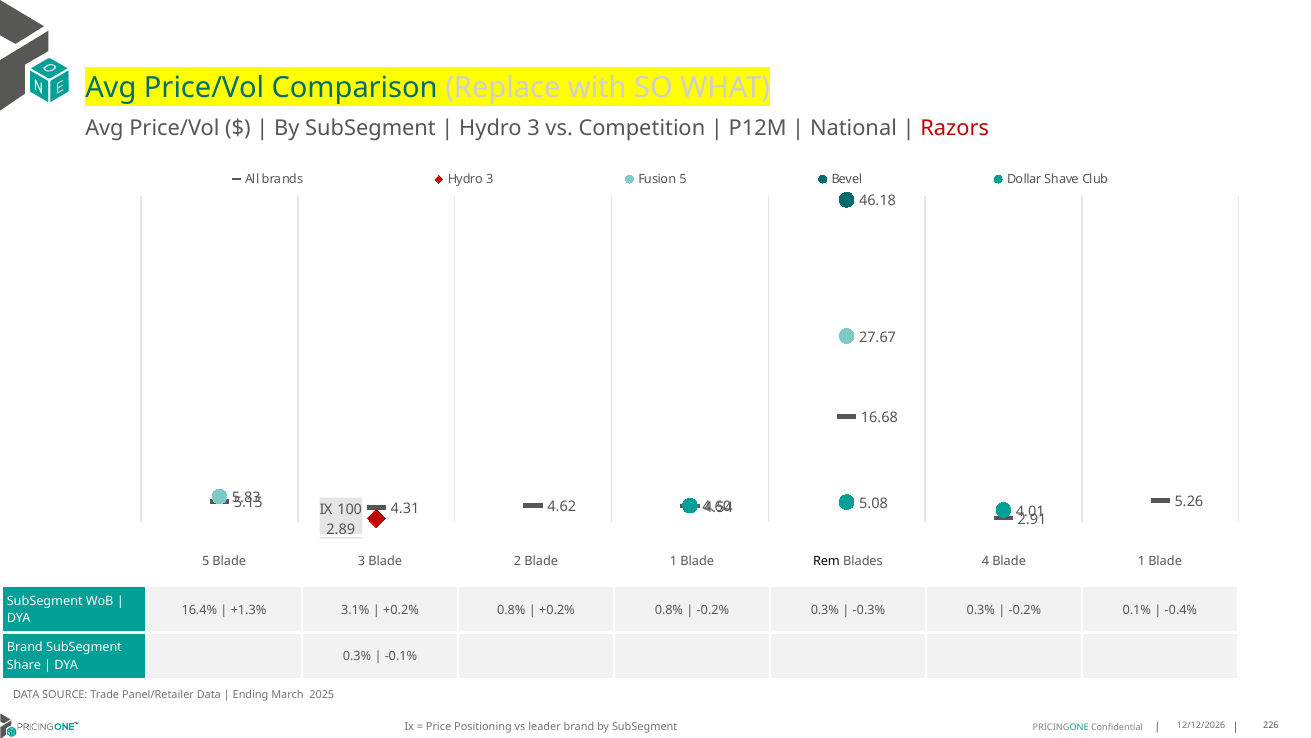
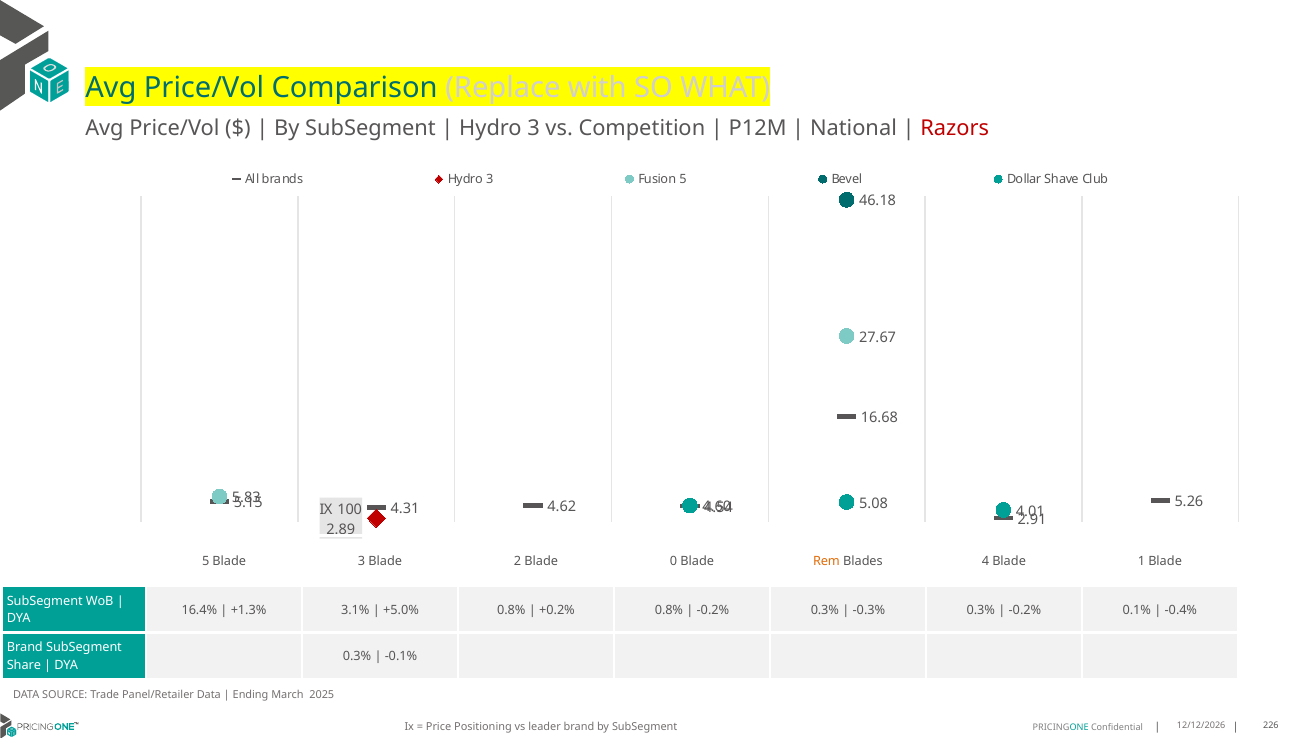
2 Blade 1: 1 -> 0 (674, 561)
Rem colour: black -> orange (826, 561)
+0.2%: +0.2% -> +5.0% (401, 609)
